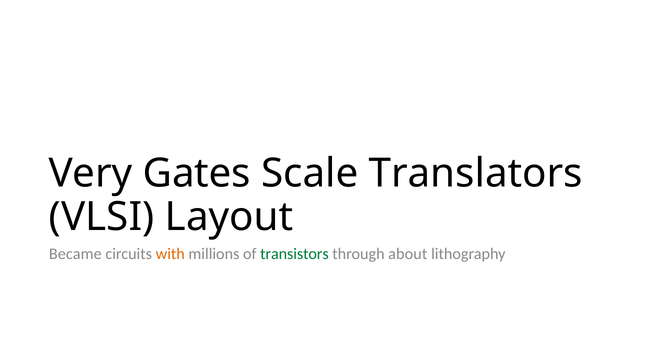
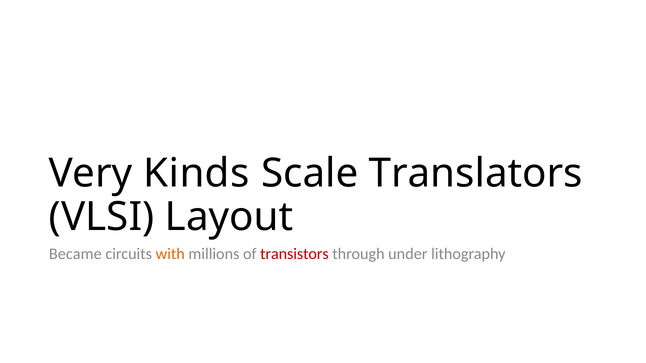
Gates: Gates -> Kinds (196, 174)
transistors colour: green -> red (294, 254)
about: about -> under (408, 254)
